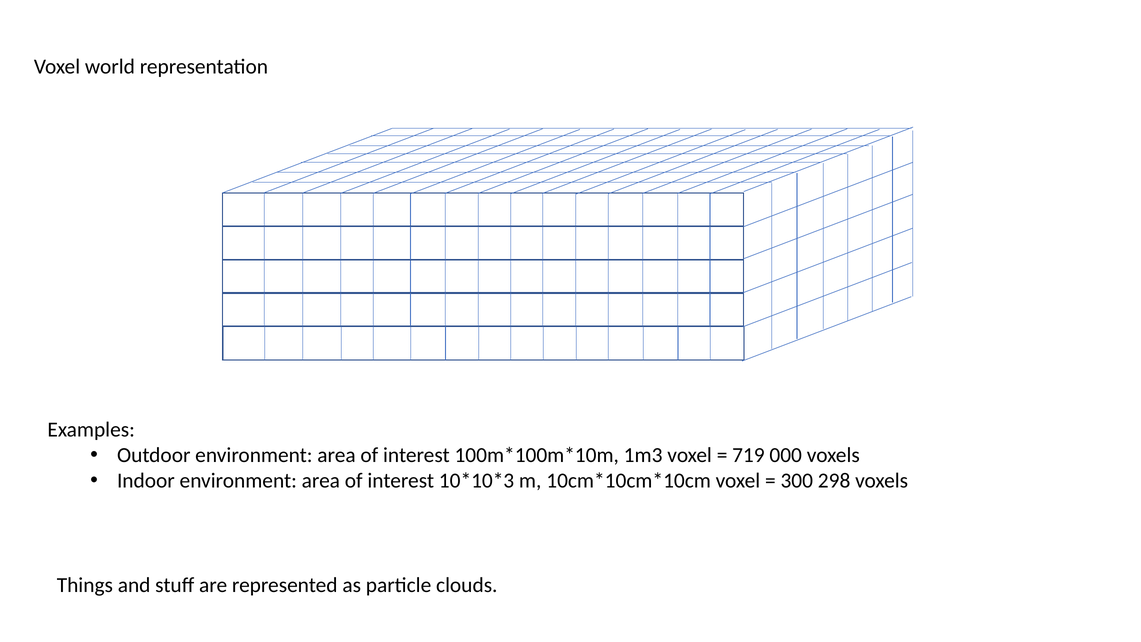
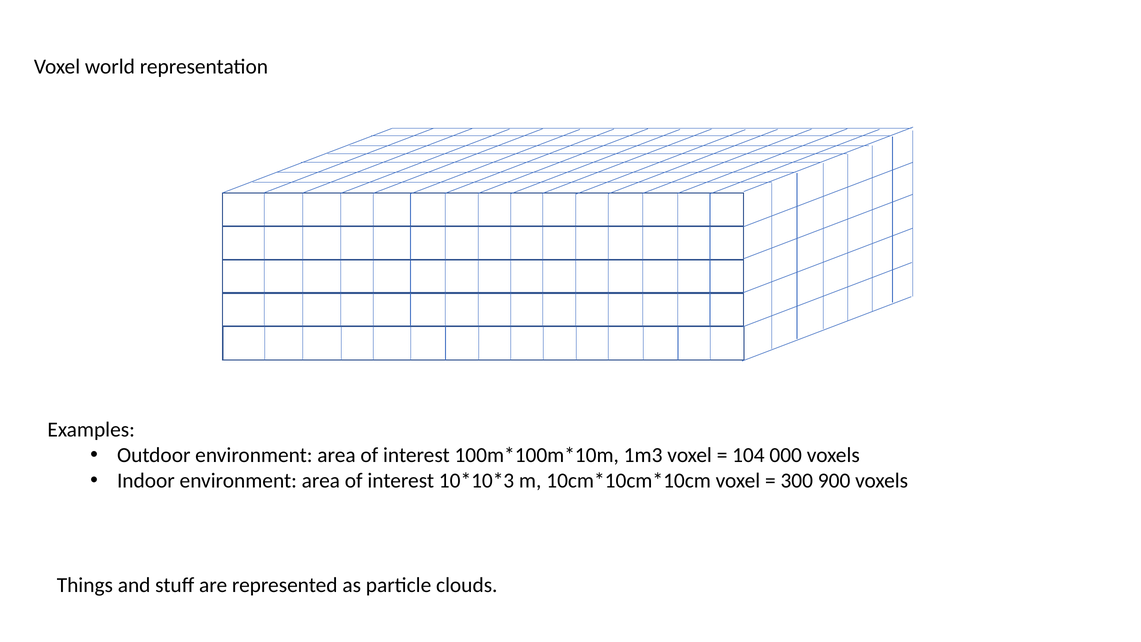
719: 719 -> 104 (748, 455)
298: 298 -> 900 (834, 481)
